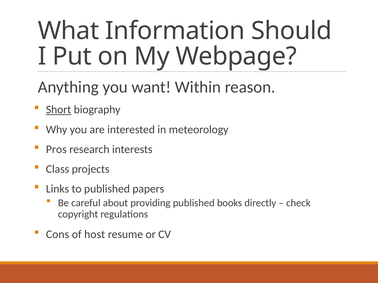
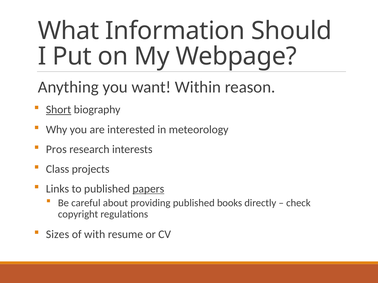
papers underline: none -> present (148, 189)
Cons: Cons -> Sizes (58, 235)
host: host -> with (95, 235)
